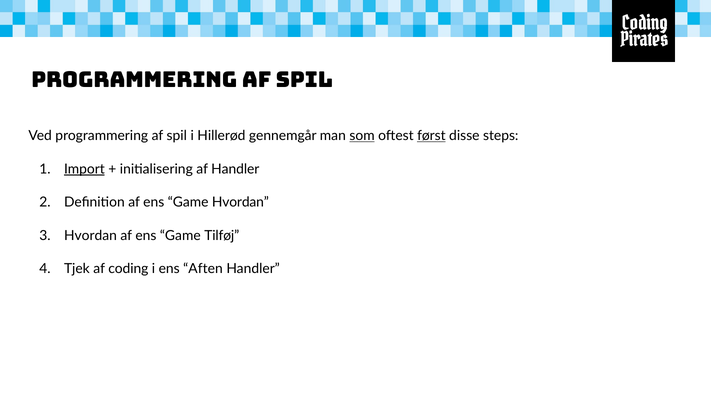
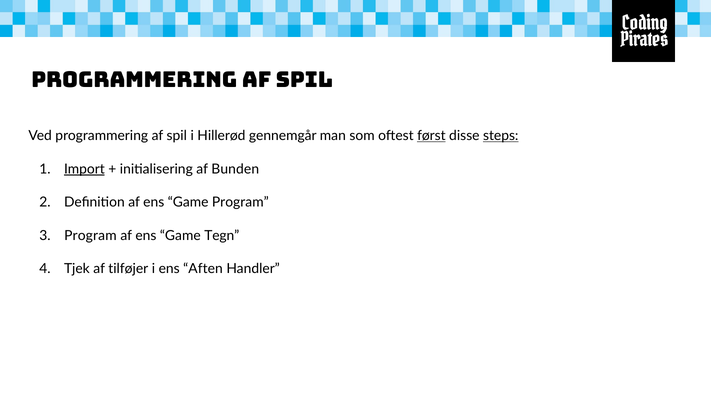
som underline: present -> none (362, 136)
steps underline: none -> present (501, 136)
af Handler: Handler -> Bunden (235, 169)
Game Hvordan: Hvordan -> Program (240, 202)
Hvordan: Hvordan -> Program (90, 235)
Tilføj: Tilføj -> Tegn (222, 235)
coding: coding -> tilføjer (128, 269)
